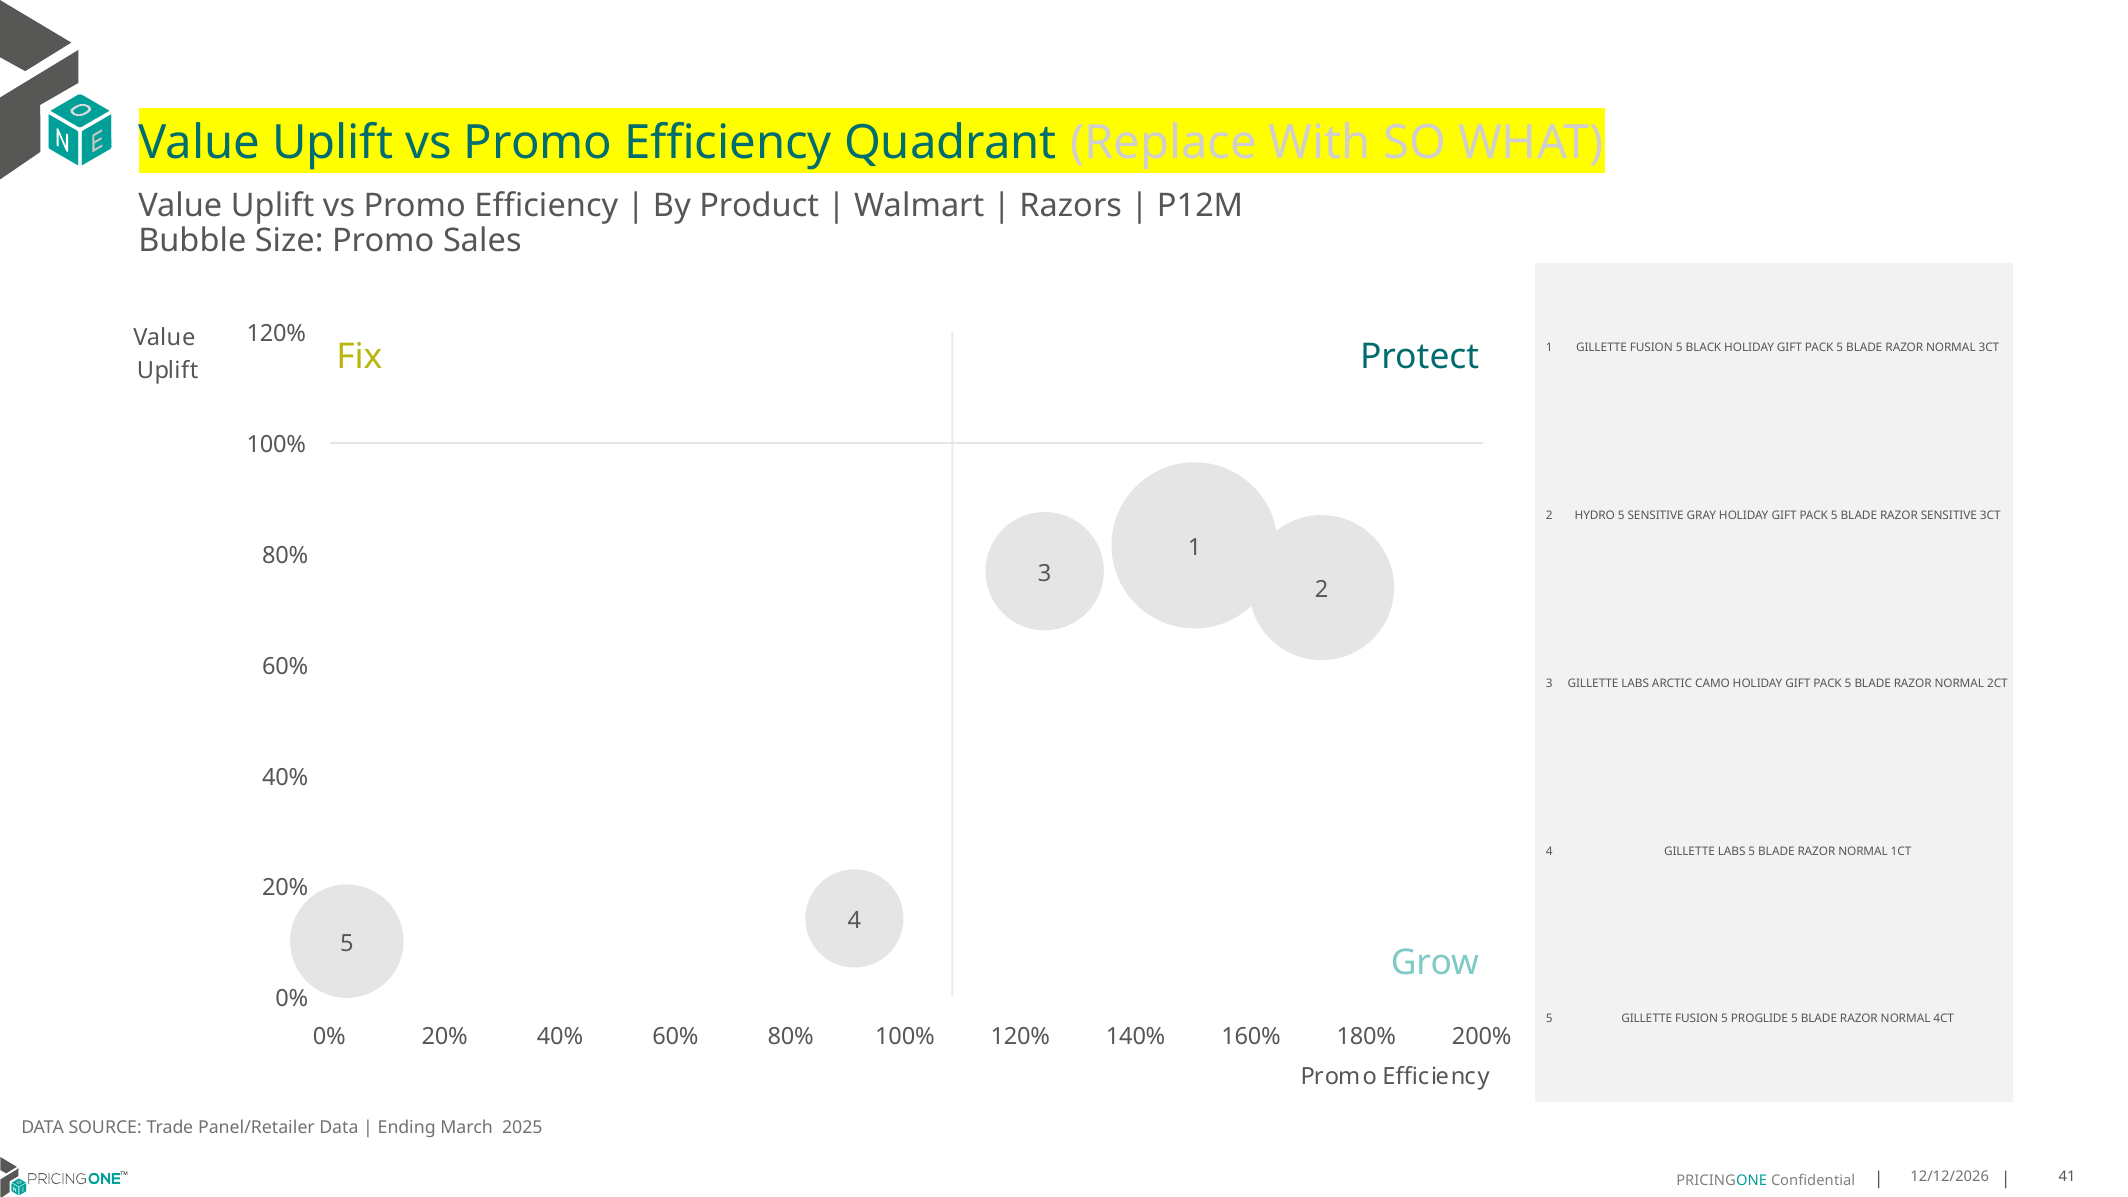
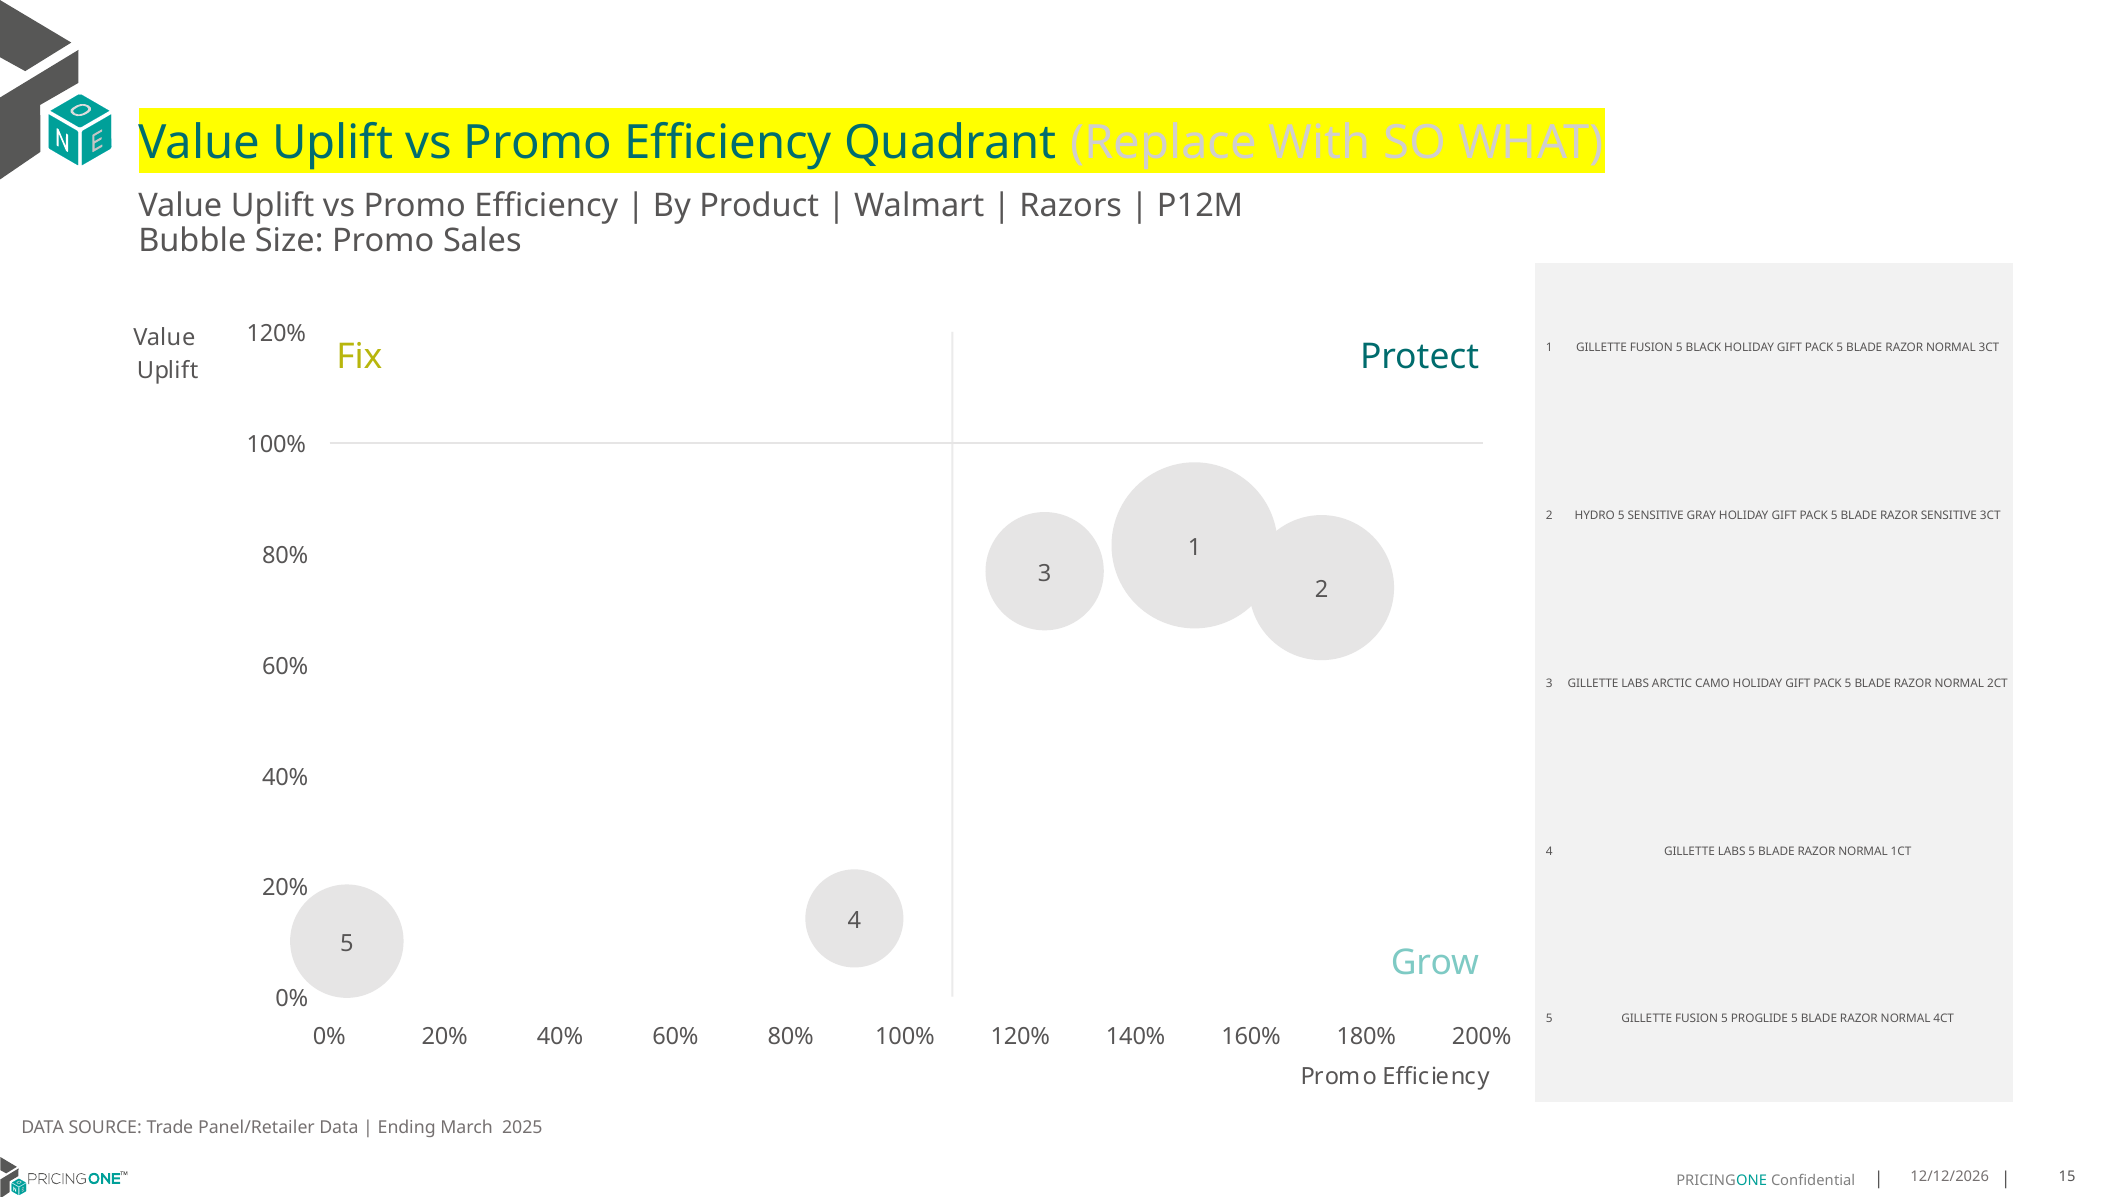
41: 41 -> 15 (2067, 1177)
